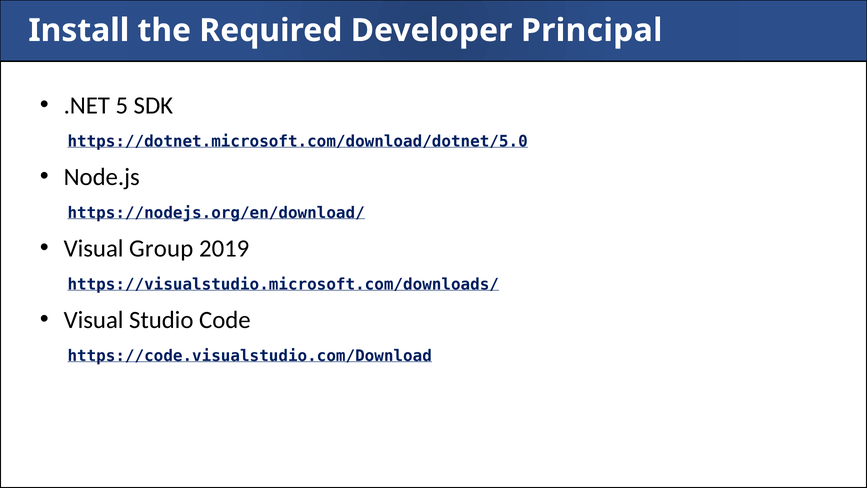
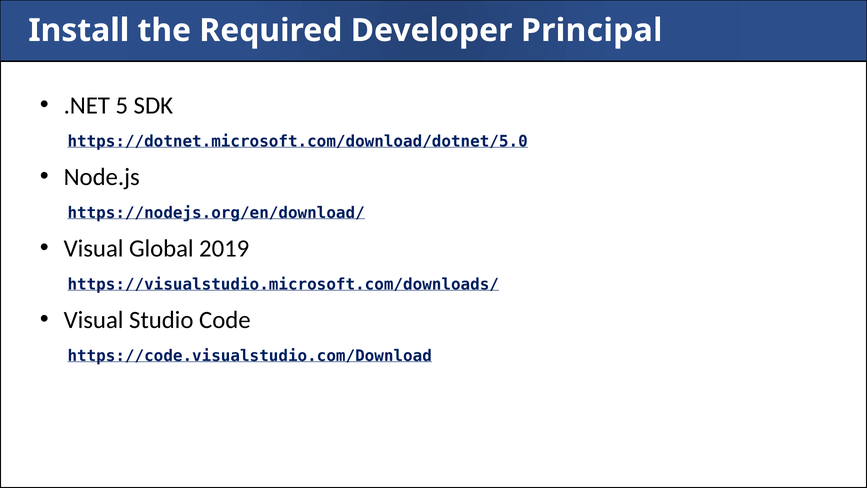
Group: Group -> Global (161, 248)
